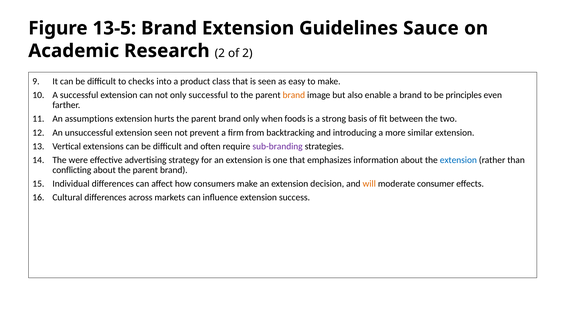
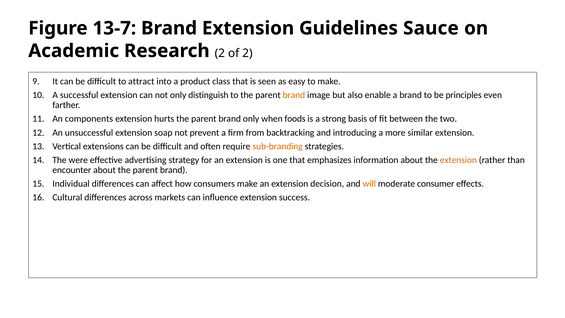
13-5: 13-5 -> 13-7 (114, 28)
checks: checks -> attract (141, 81)
only successful: successful -> distinguish (208, 95)
assumptions: assumptions -> components (89, 119)
extension seen: seen -> soap (163, 132)
sub-branding colour: purple -> orange (278, 146)
extension colour: blue -> orange (458, 160)
conflicting: conflicting -> encounter (72, 170)
